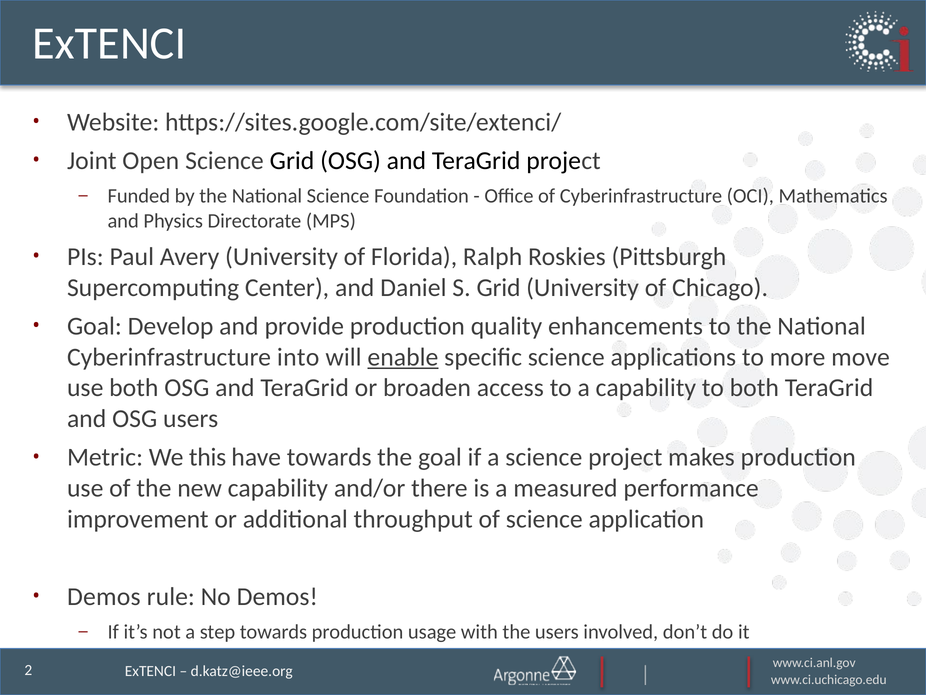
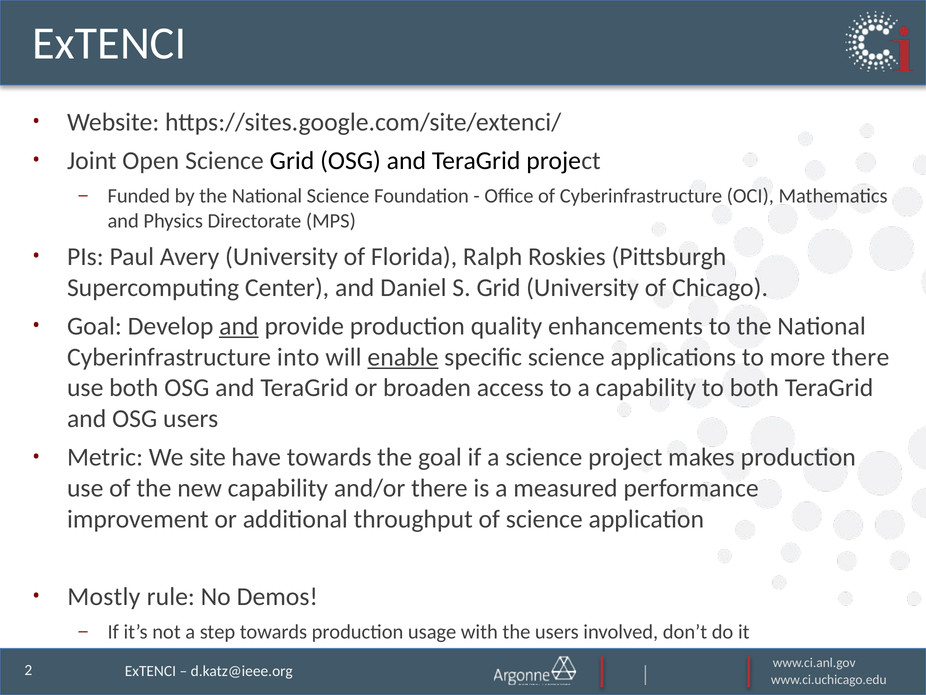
and underline: none -> present (239, 326)
more move: move -> there (860, 357)
this: this -> site (208, 457)
Demos: Demos -> Mostly (104, 596)
